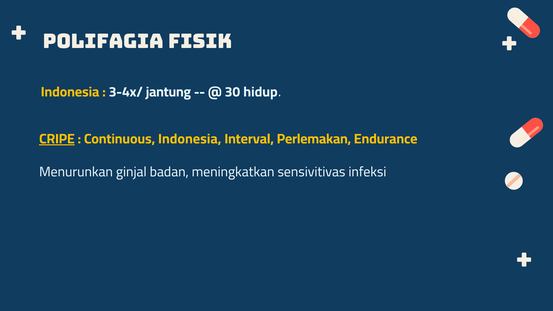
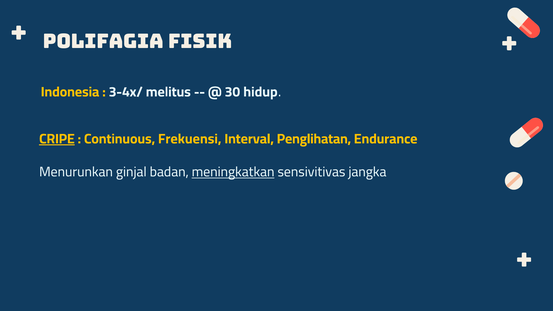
jantung: jantung -> melitus (168, 92)
Continuous Indonesia: Indonesia -> Frekuensi (190, 139)
Perlemakan: Perlemakan -> Penglihatan (314, 139)
meningkatkan underline: none -> present (233, 172)
infeksi: infeksi -> jangka (367, 172)
